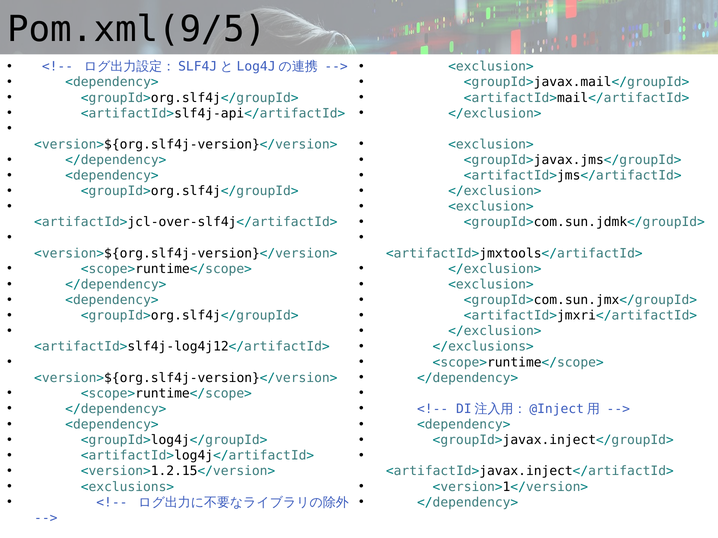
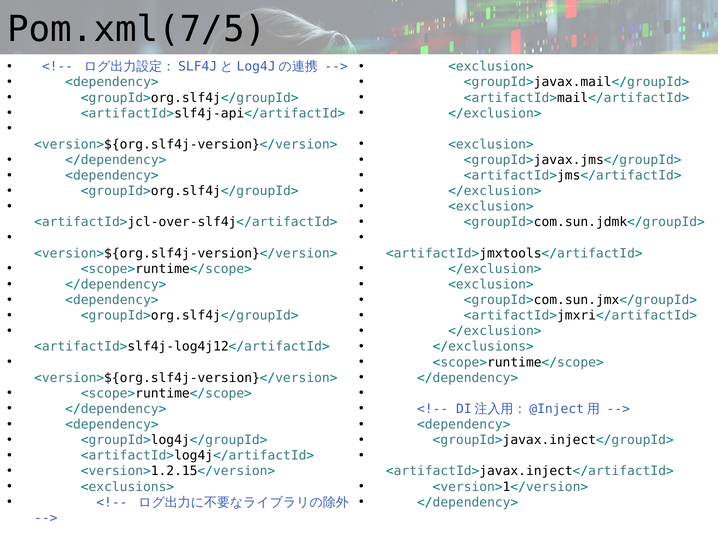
Pom.xml(9/5: Pom.xml(9/5 -> Pom.xml(7/5 (137, 30)
